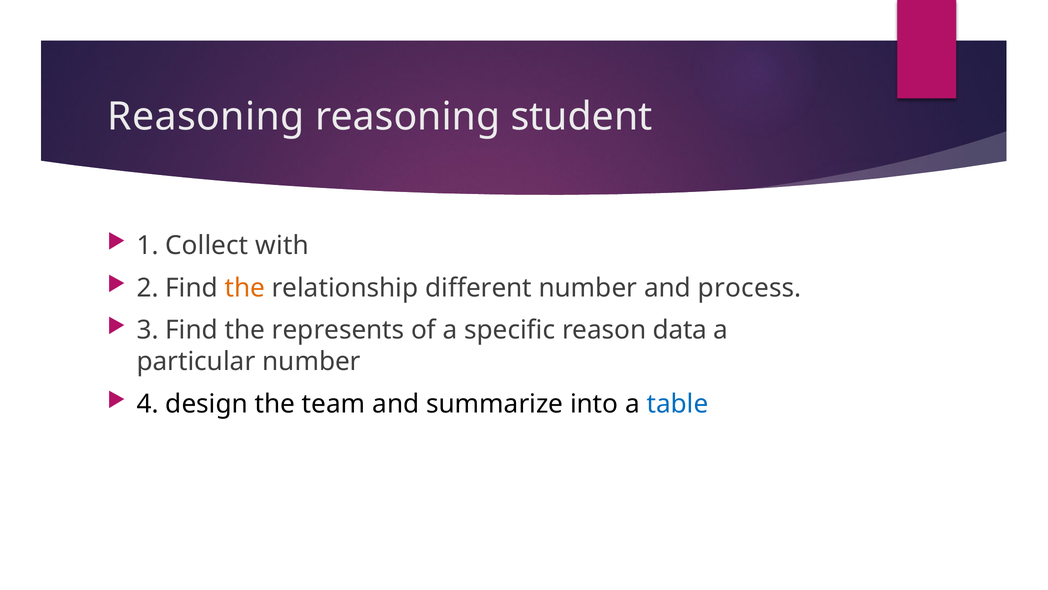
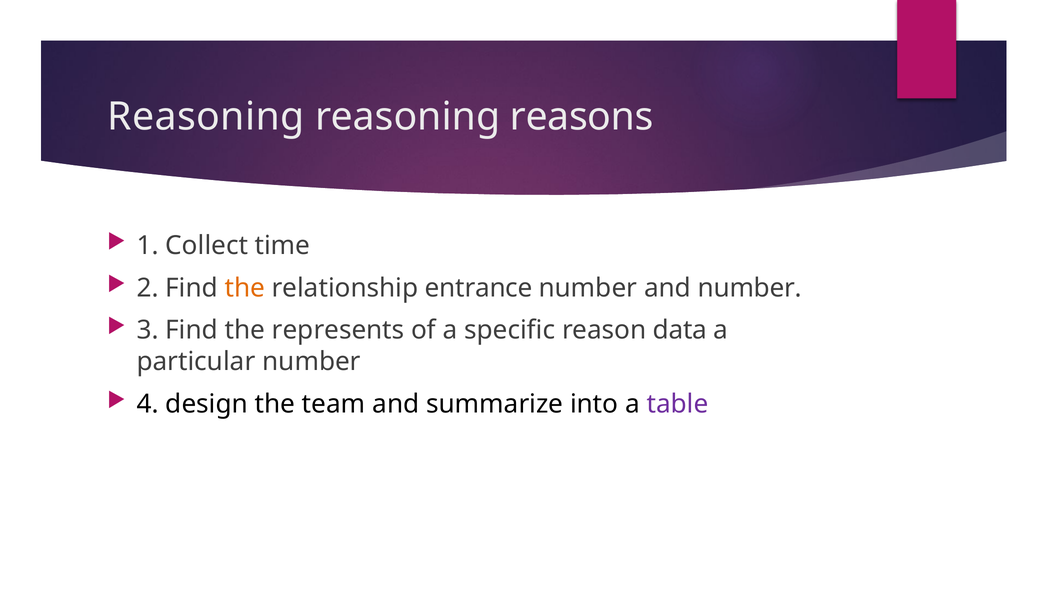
student: student -> reasons (582, 117)
with: with -> time (282, 245)
different: different -> entrance (479, 288)
and process: process -> number (750, 288)
table colour: blue -> purple (678, 404)
